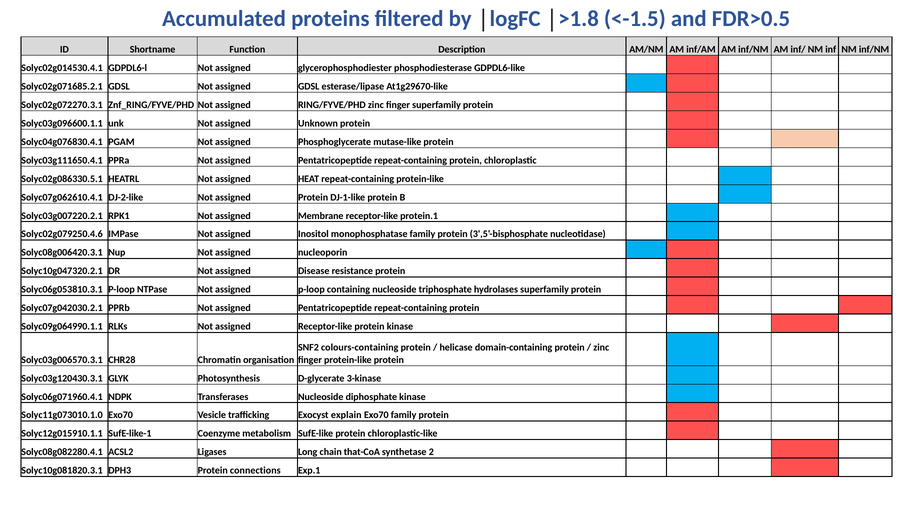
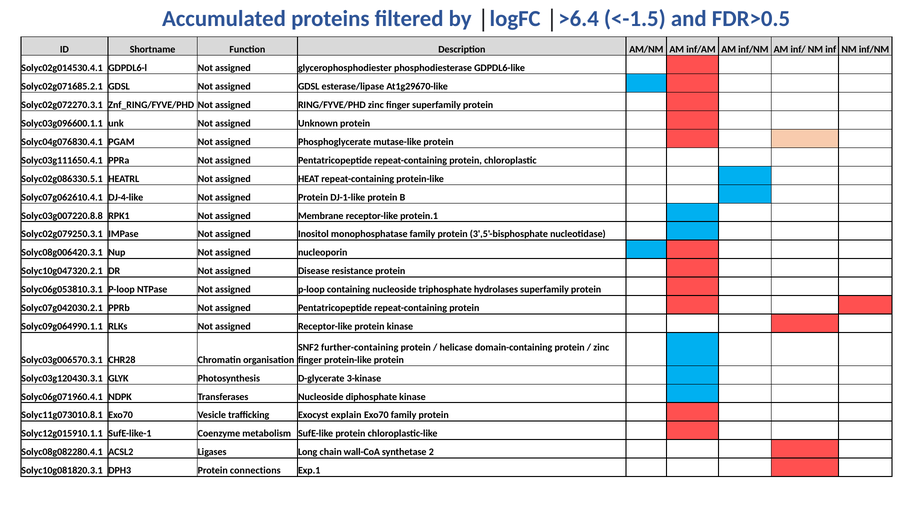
>1.8: >1.8 -> >6.4 (579, 19)
DJ-2-like: DJ-2-like -> DJ-4-like (126, 197)
Solyc03g007220.2.1: Solyc03g007220.2.1 -> Solyc03g007220.8.8 (62, 216)
Solyc02g079250.4.6: Solyc02g079250.4.6 -> Solyc02g079250.3.1 (62, 234)
colours-containing: colours-containing -> further-containing (360, 347)
Solyc11g073010.1.0: Solyc11g073010.1.0 -> Solyc11g073010.8.1 (62, 415)
that-CoA: that-CoA -> wall-CoA (362, 452)
